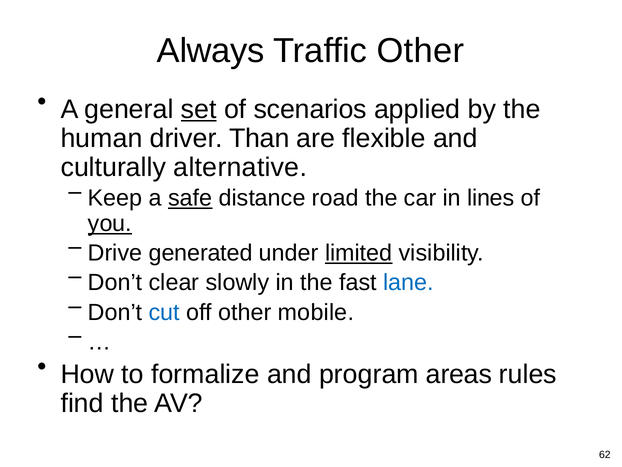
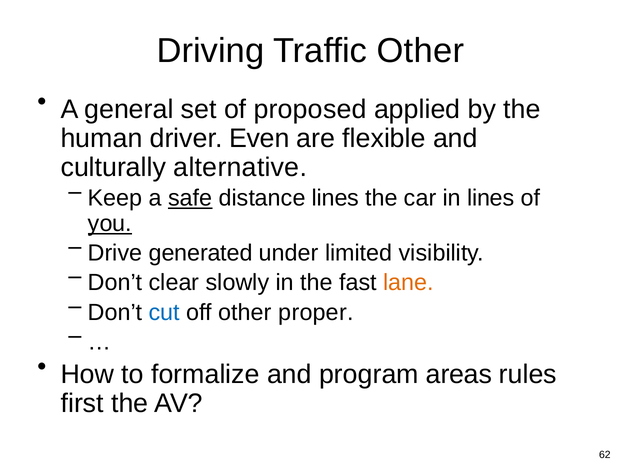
Always: Always -> Driving (211, 51)
set underline: present -> none (199, 109)
scenarios: scenarios -> proposed (310, 109)
Than: Than -> Even (259, 138)
distance road: road -> lines (335, 198)
limited underline: present -> none (359, 253)
lane colour: blue -> orange (408, 282)
mobile: mobile -> proper (316, 312)
find: find -> first (82, 403)
